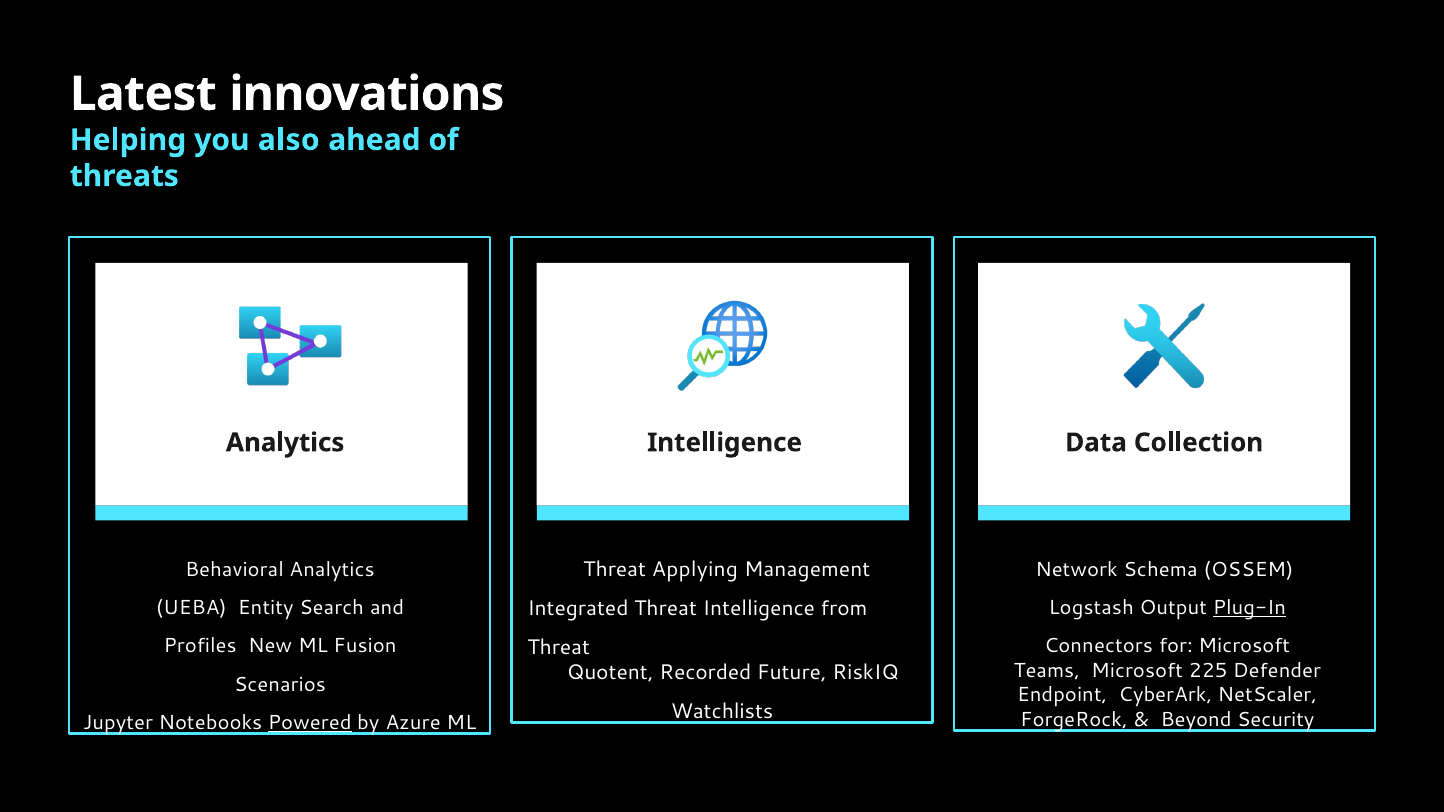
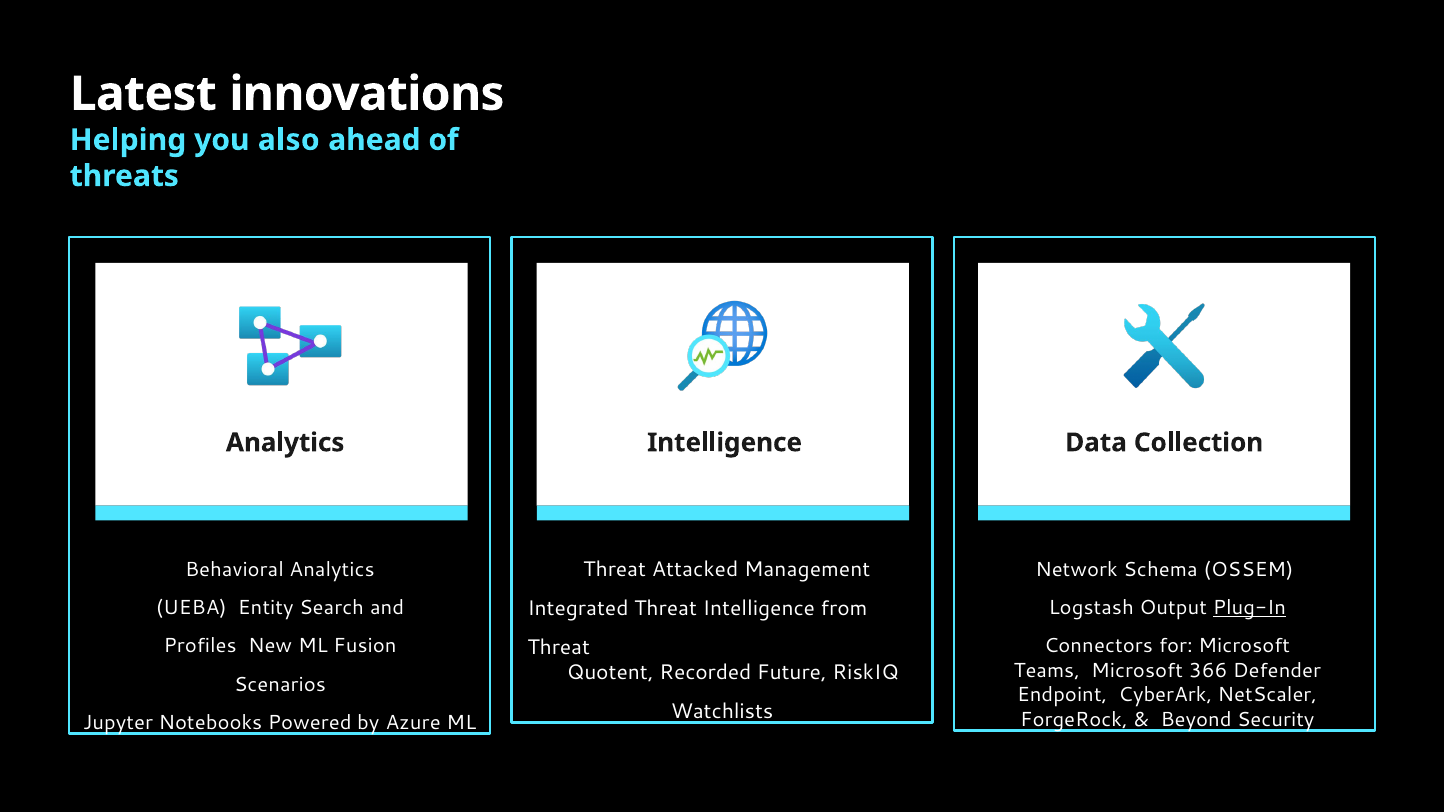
Applying: Applying -> Attacked (695, 570)
225: 225 -> 366 (1208, 671)
Powered underline: present -> none (310, 723)
